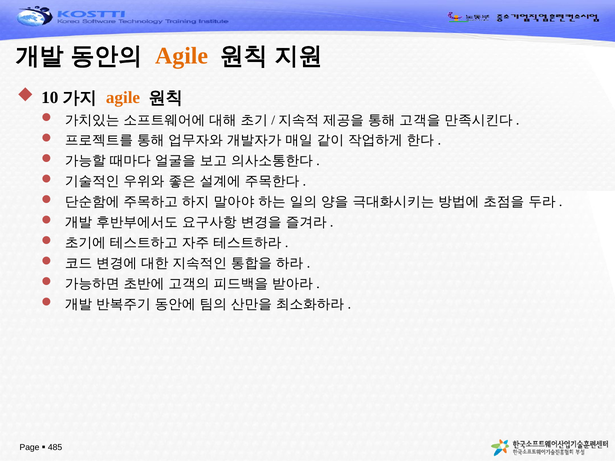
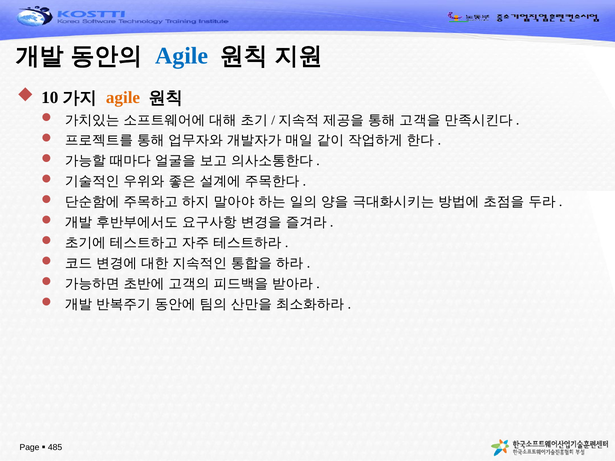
Agile colour: orange -> blue (182, 56)
